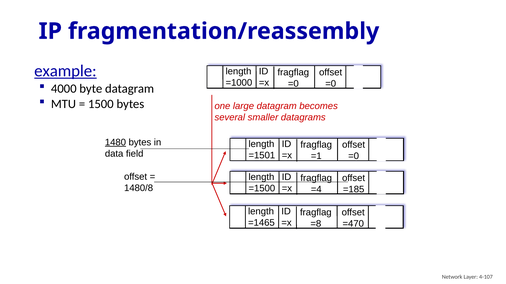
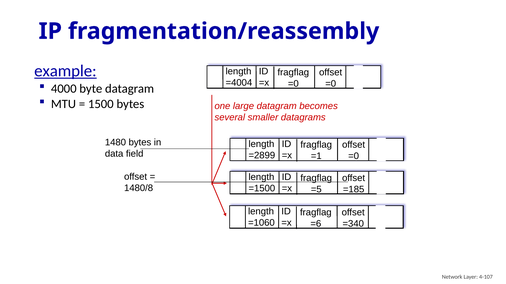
=1000: =1000 -> =4004 (239, 83)
1480 underline: present -> none (115, 143)
=1501: =1501 -> =2899 (262, 156)
=4: =4 -> =5 (316, 190)
=1465: =1465 -> =1060 (261, 223)
=8: =8 -> =6 (316, 224)
=470: =470 -> =340 (353, 224)
